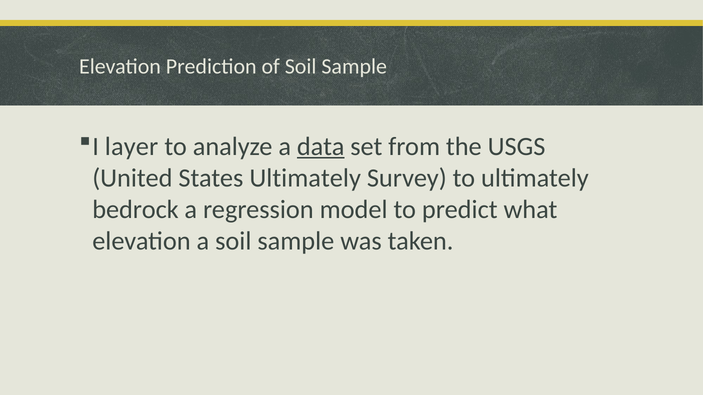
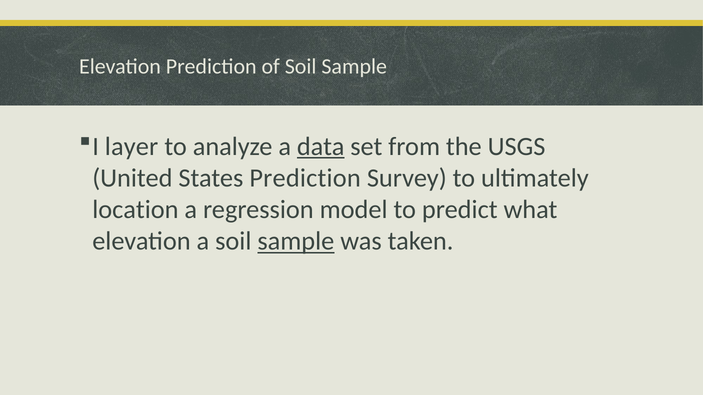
States Ultimately: Ultimately -> Prediction (305, 178)
bedrock: bedrock -> location (135, 210)
sample underline: none -> present (296, 242)
